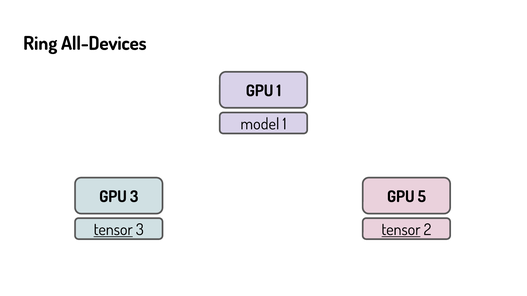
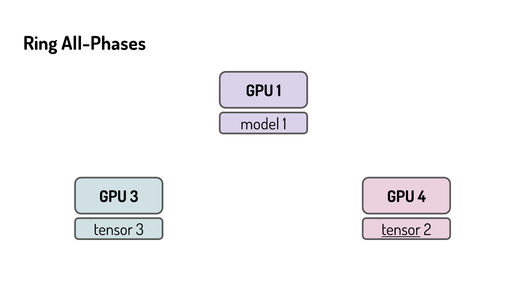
All-Devices: All-Devices -> All-Phases (104, 44)
5: 5 -> 4 (422, 197)
tensor underline: present -> none (113, 230)
